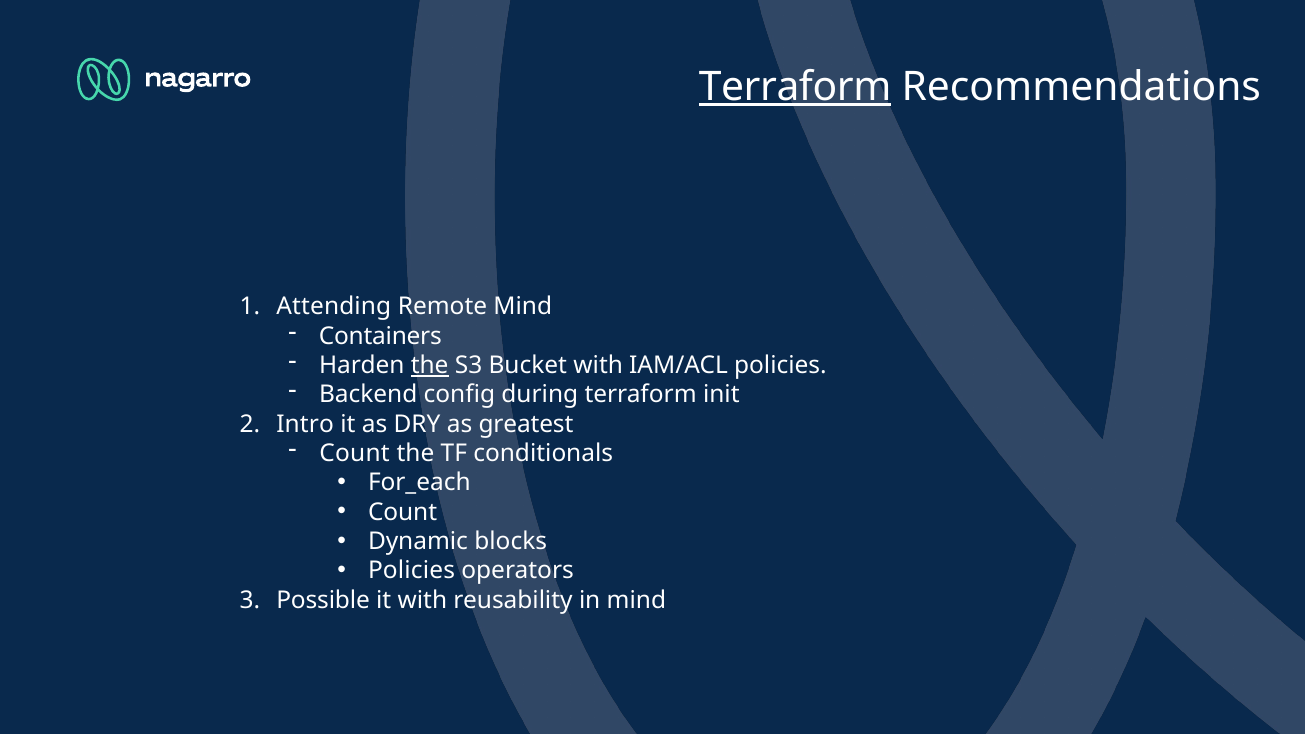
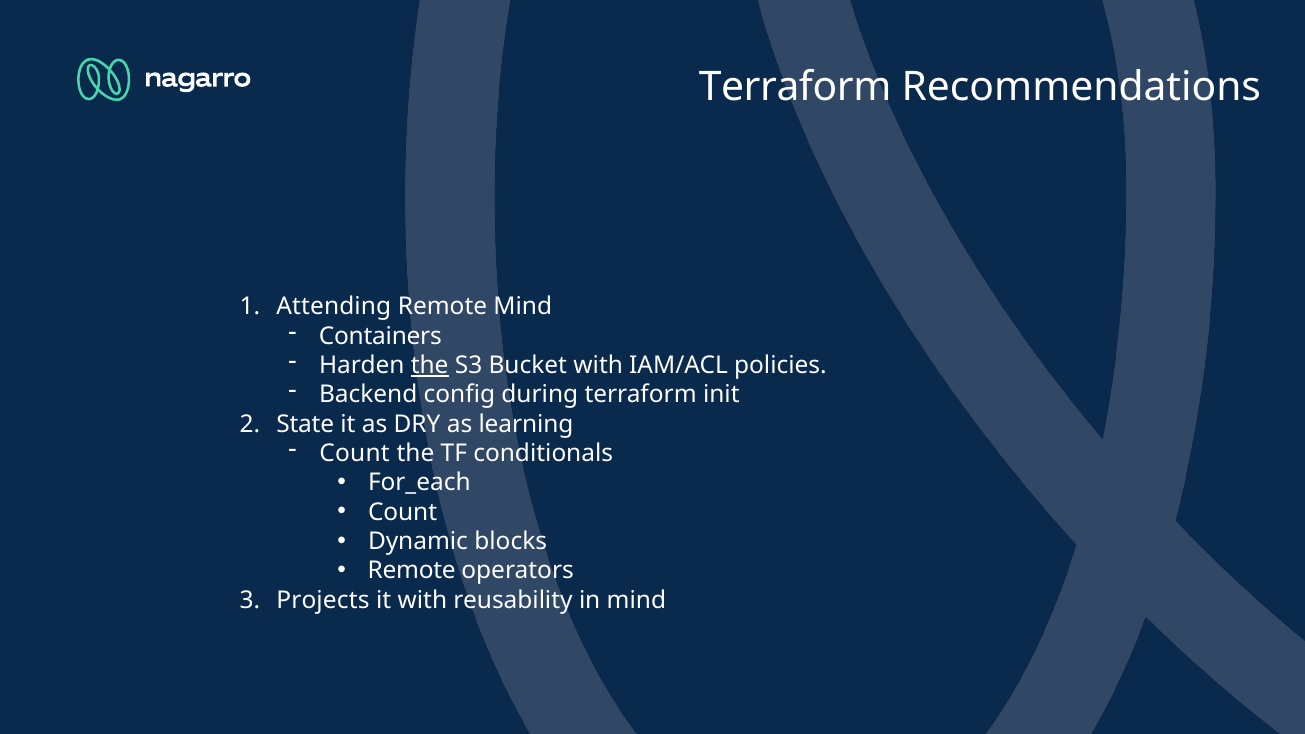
Terraform underline: present -> none (795, 87)
Intro: Intro -> State (305, 424)
greatest: greatest -> learning (526, 424)
Policies: Policies -> Remote (412, 571)
Possible: Possible -> Projects (323, 600)
